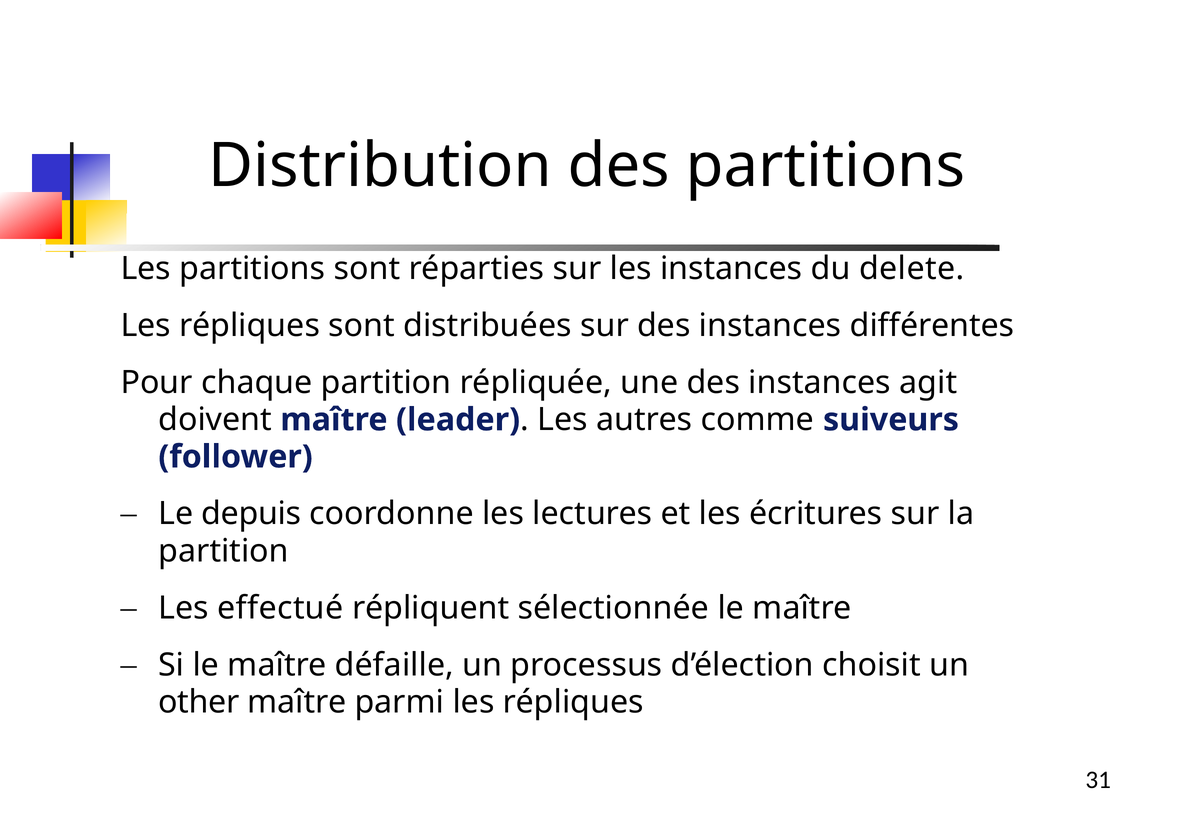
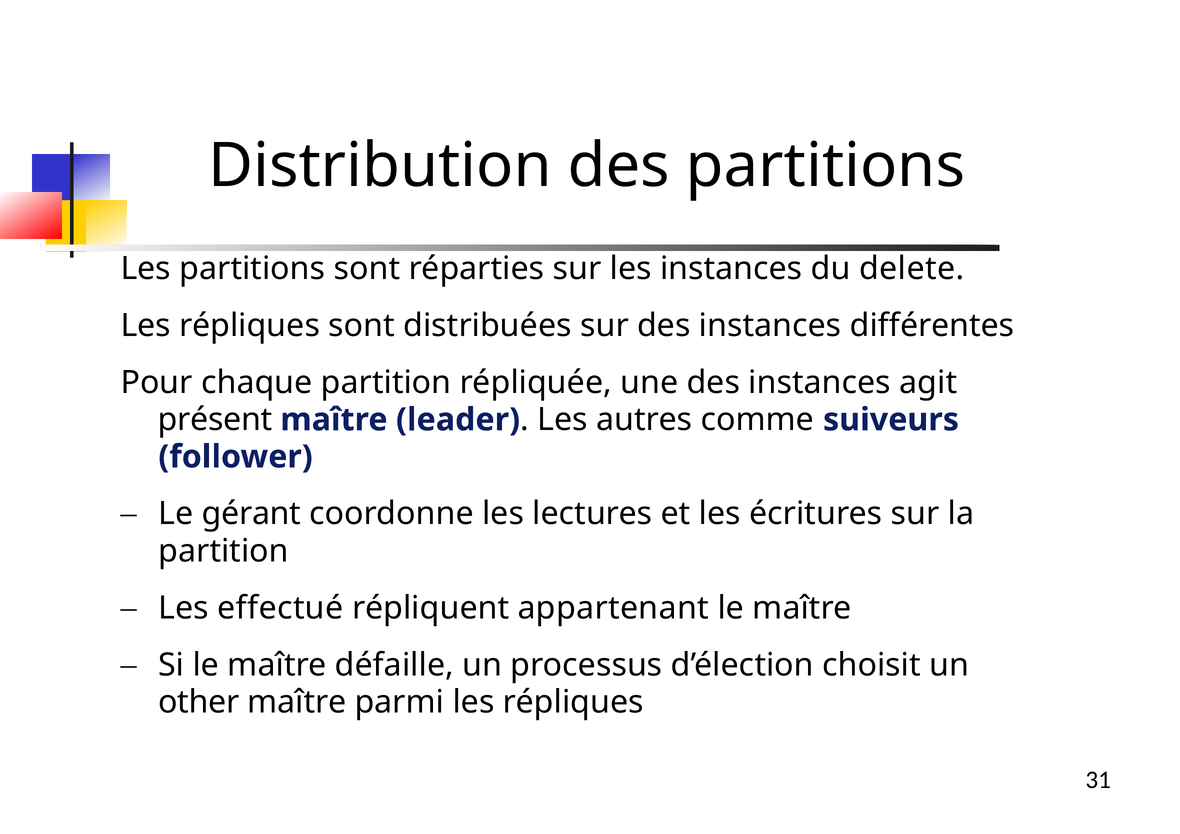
doivent: doivent -> présent (215, 420)
depuis: depuis -> gérant (251, 514)
sélectionnée: sélectionnée -> appartenant (613, 608)
